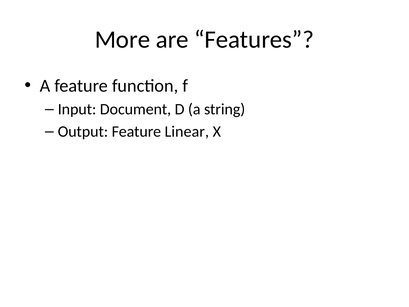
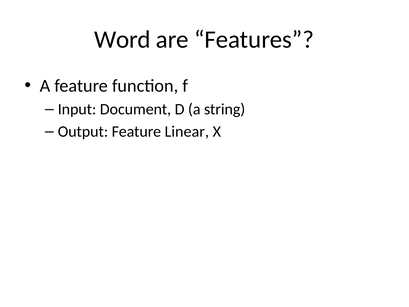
More: More -> Word (123, 40)
